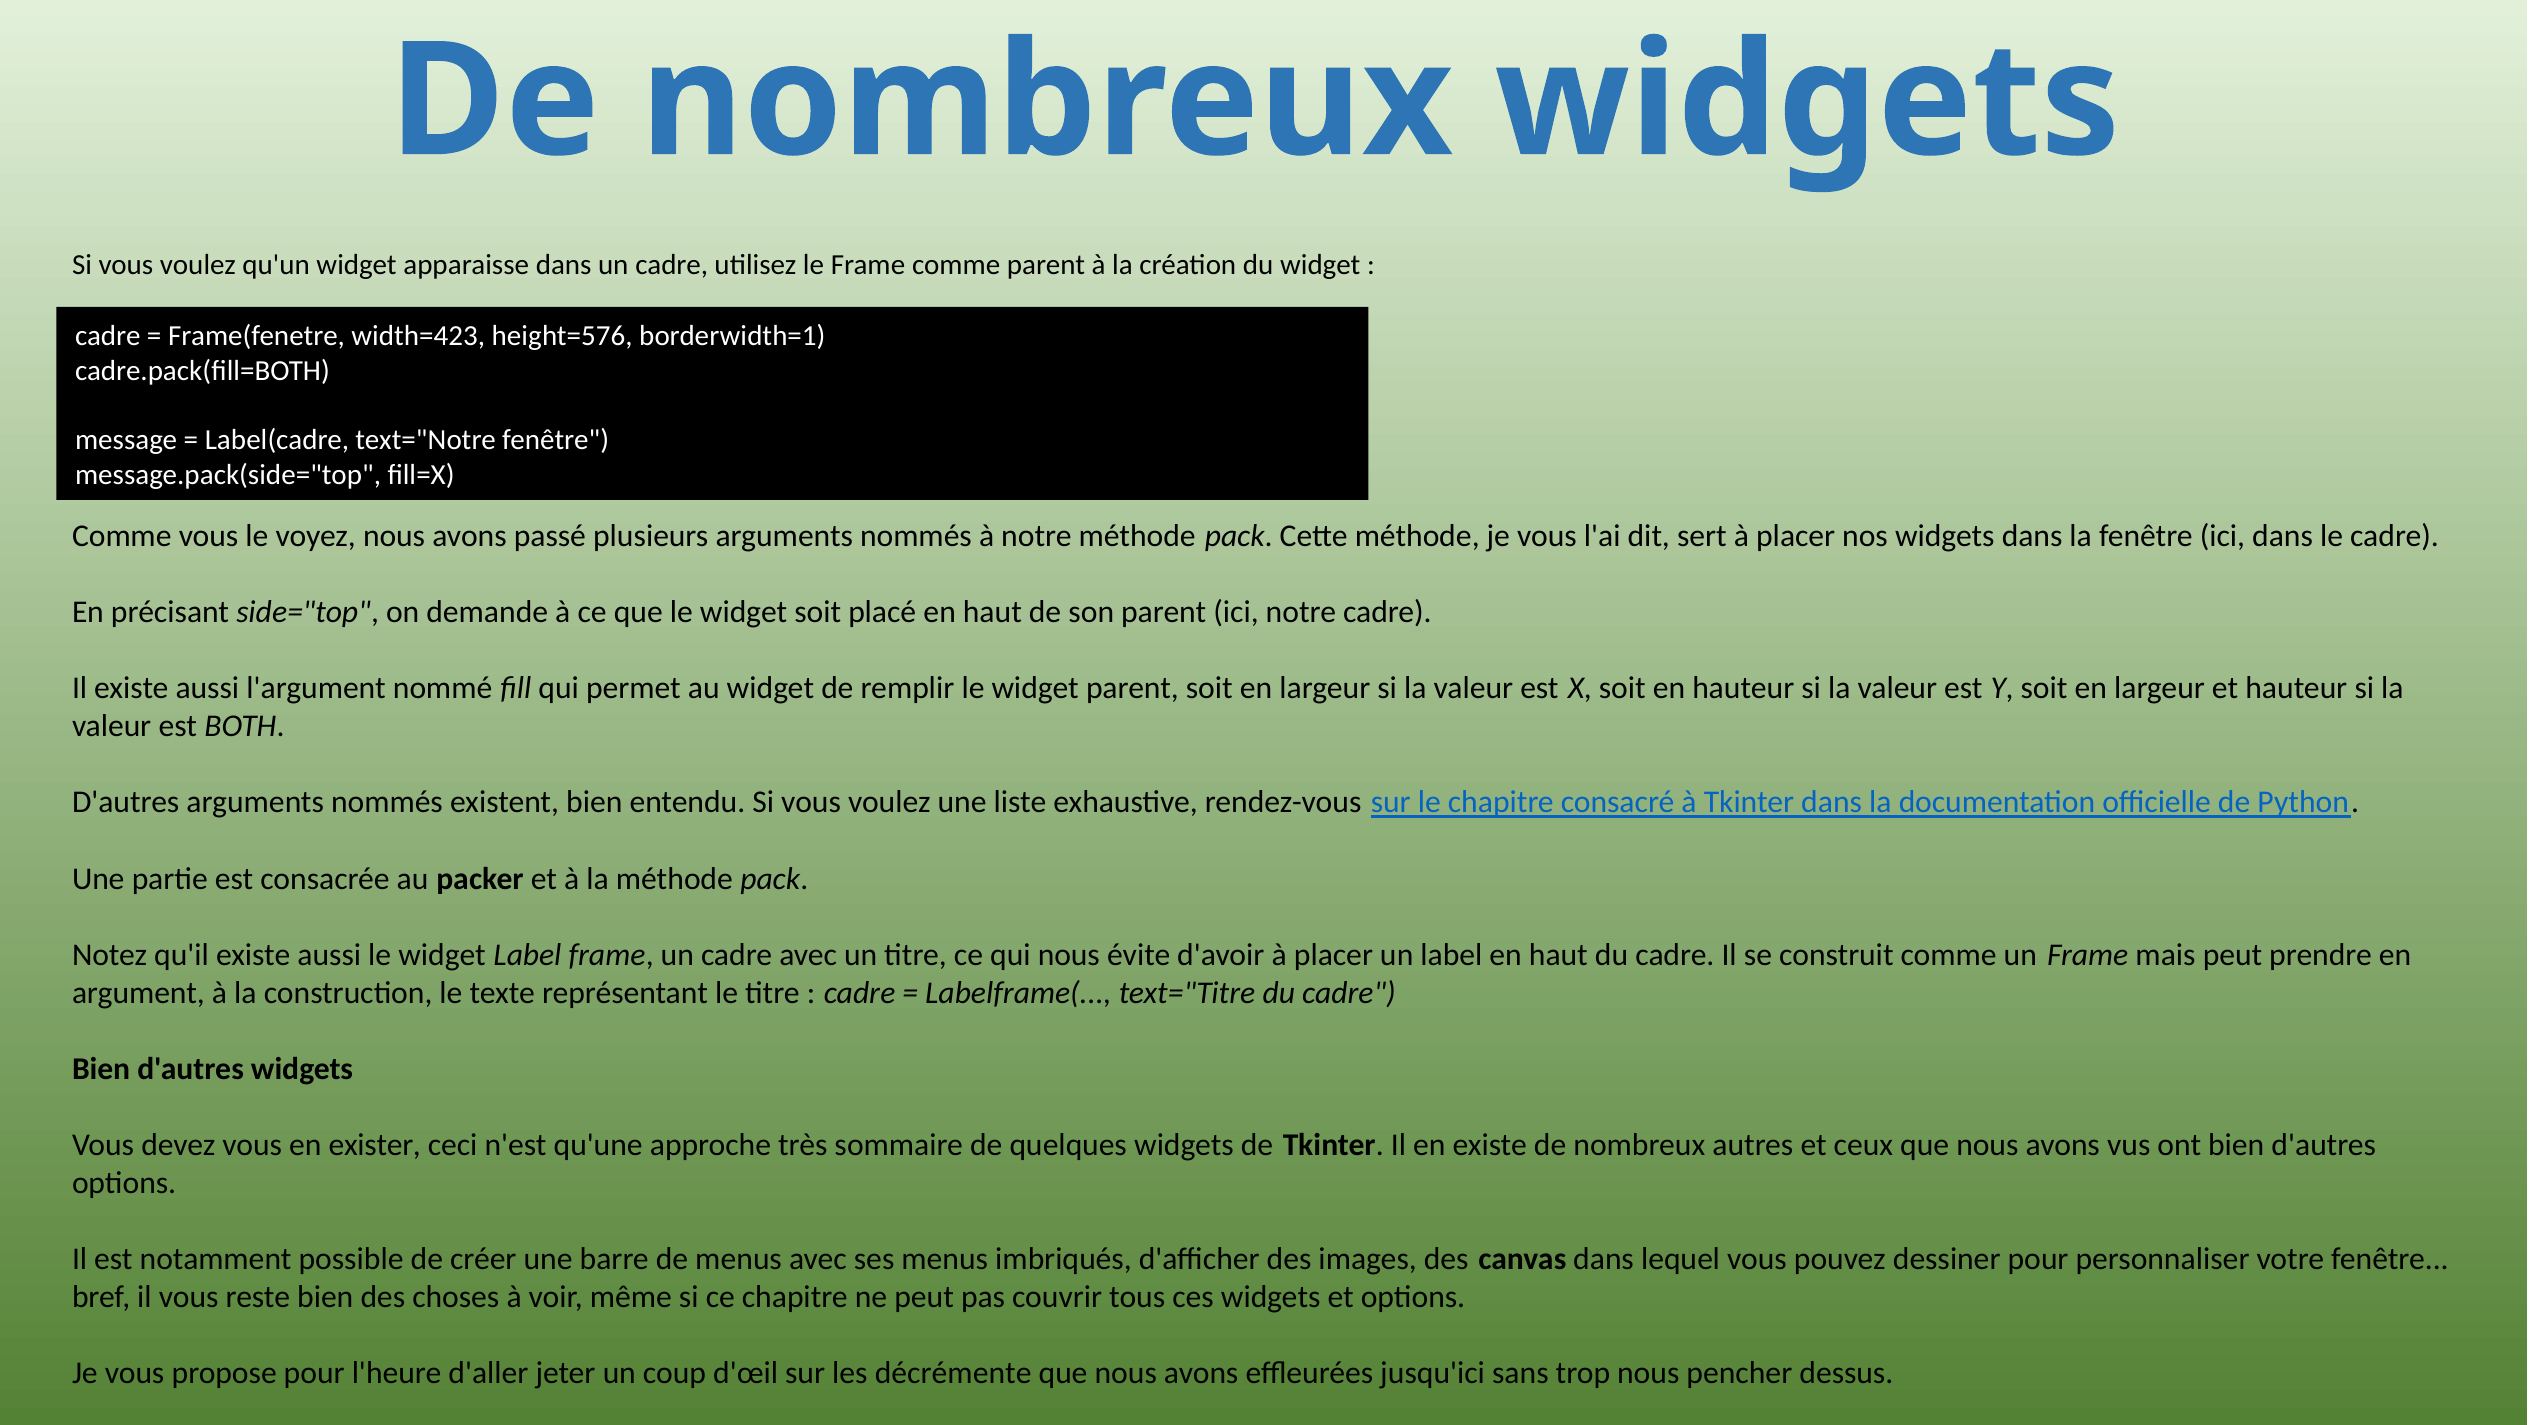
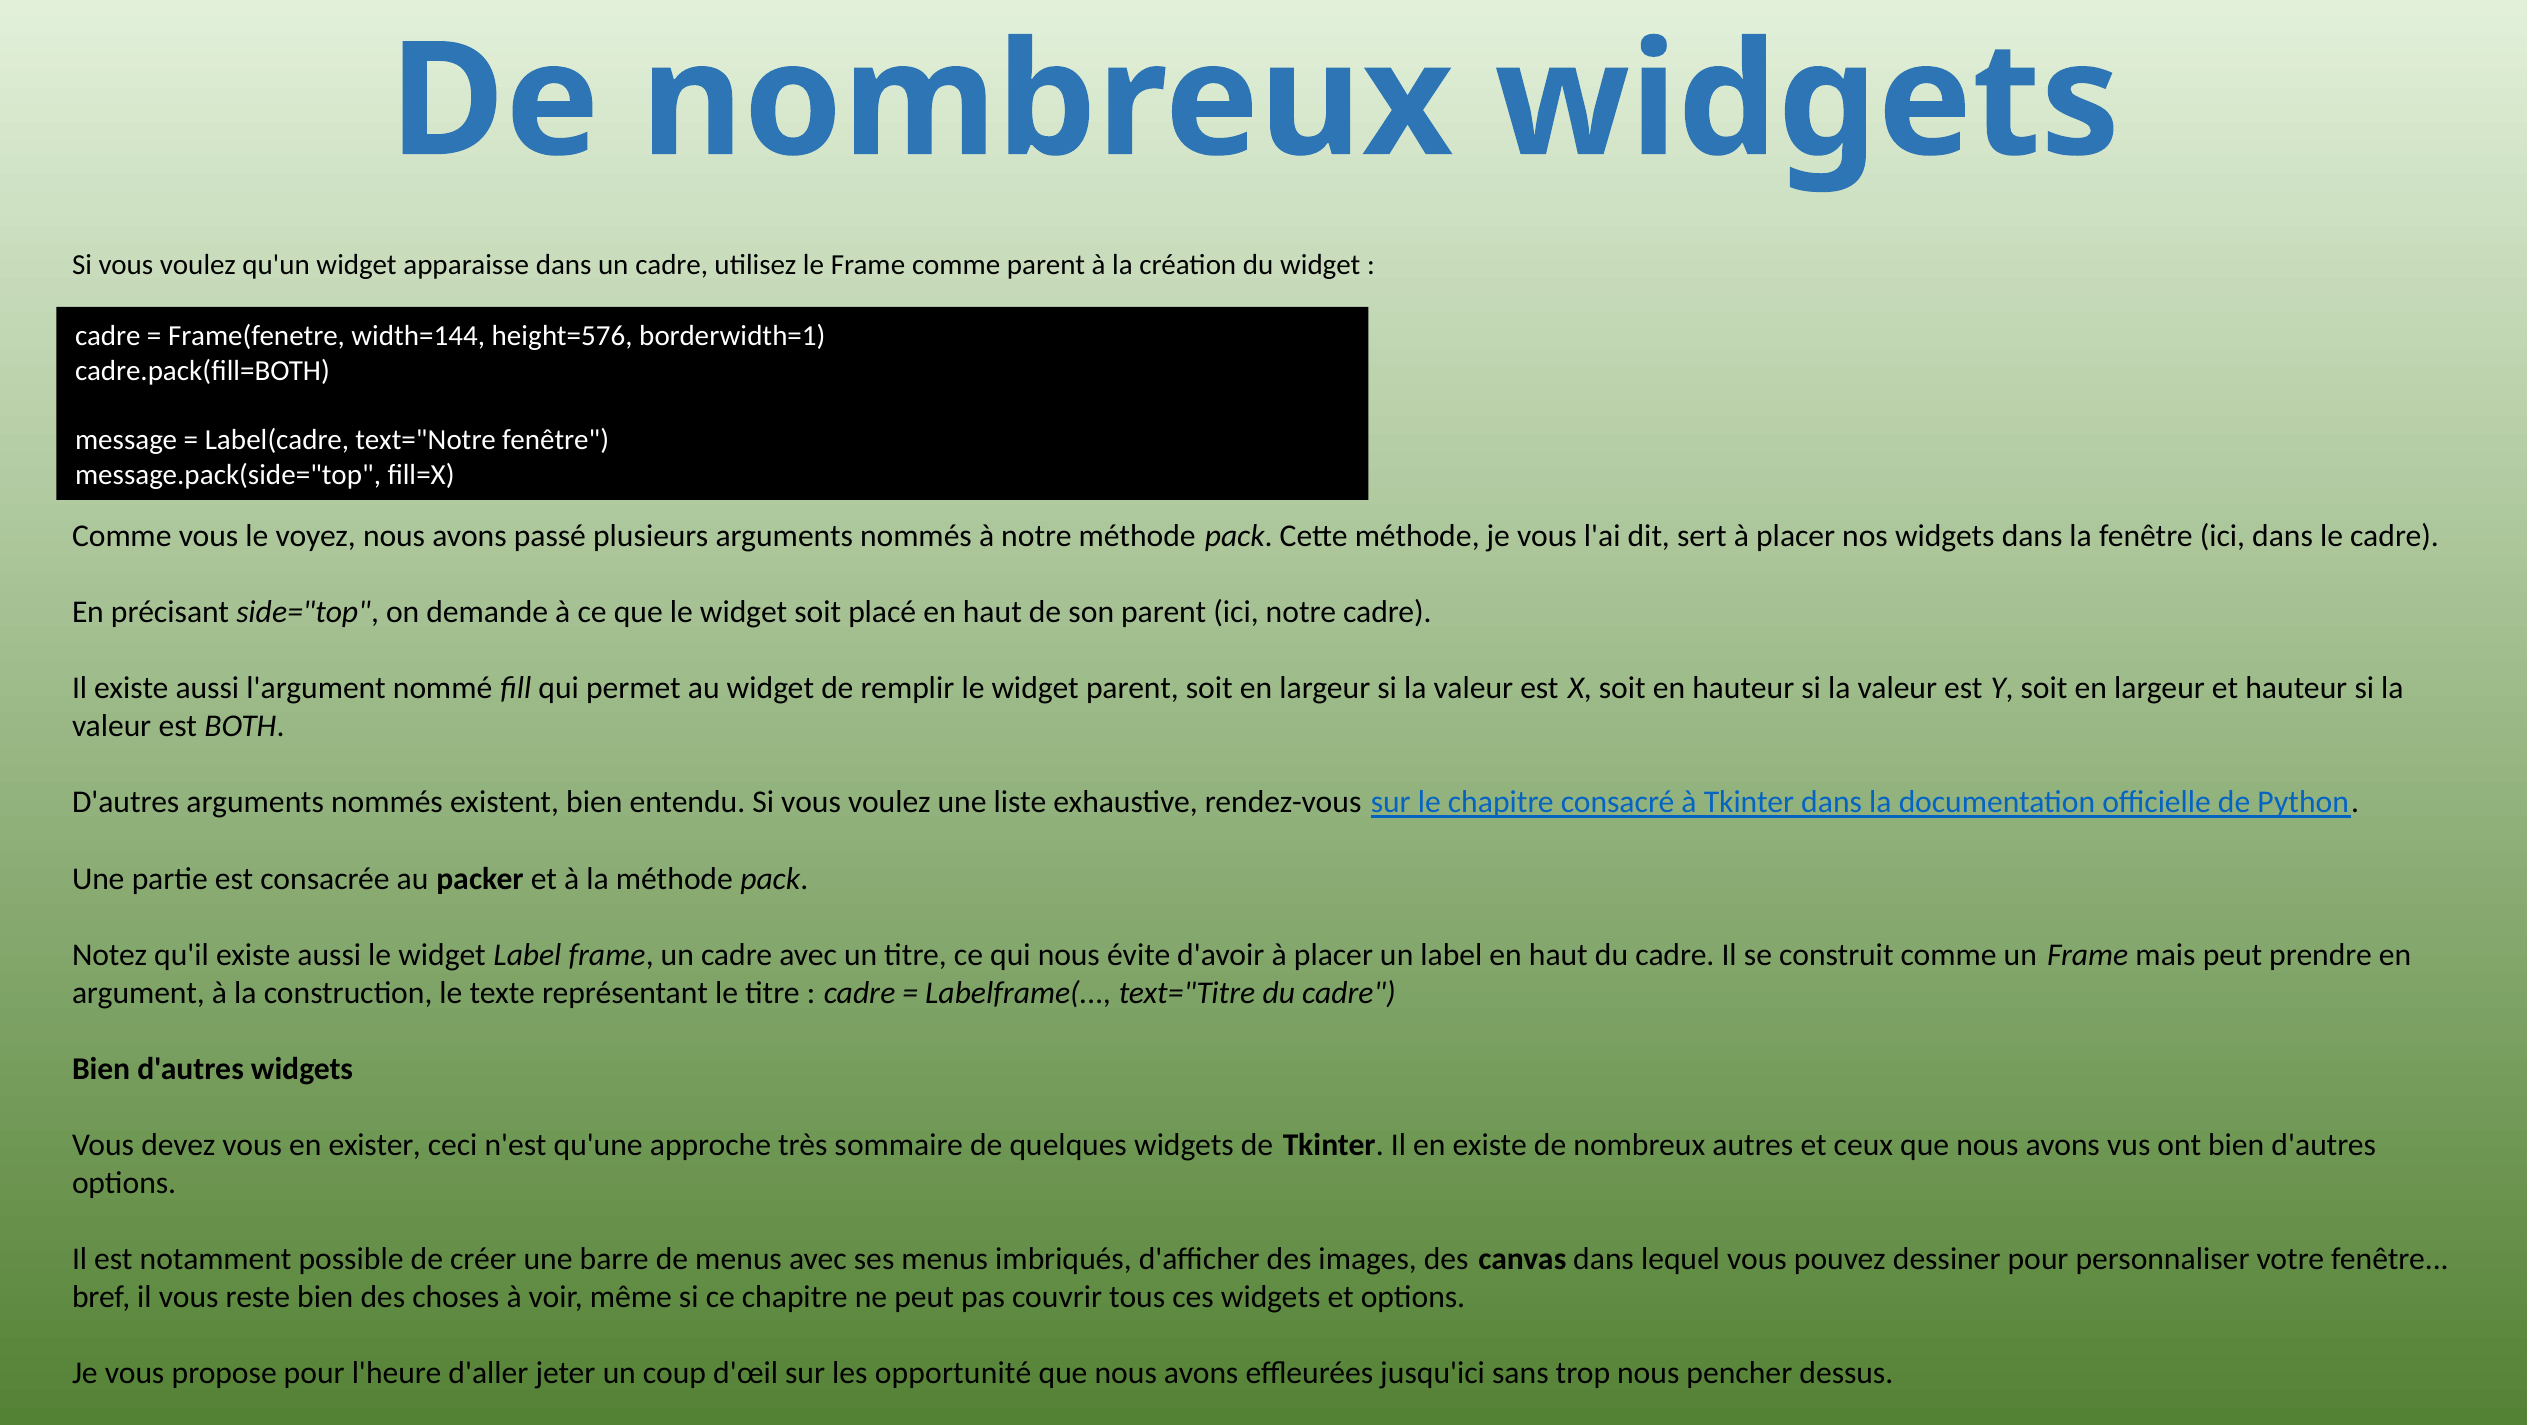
width=423: width=423 -> width=144 (418, 336)
décrémente: décrémente -> opportunité (953, 1373)
